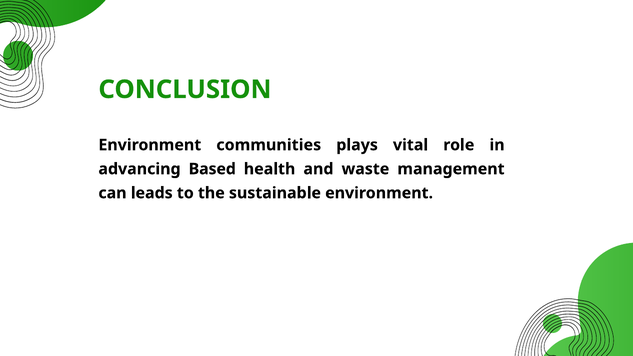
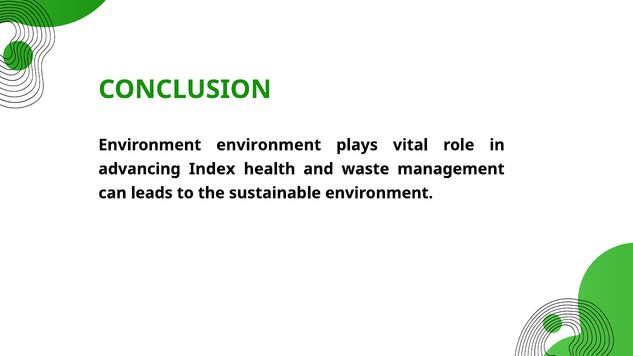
Environment communities: communities -> environment (269, 145)
Based: Based -> Index (212, 169)
